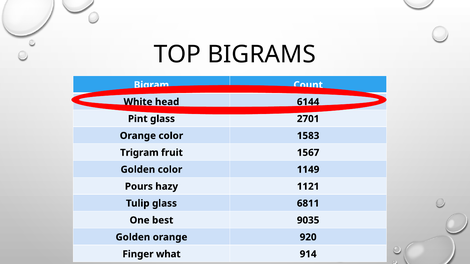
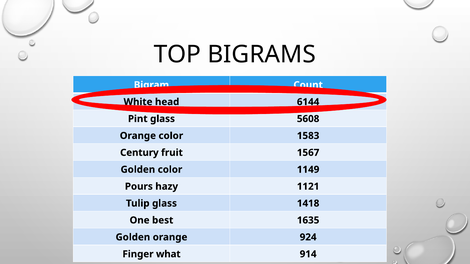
2701: 2701 -> 5608 (308, 119)
Trigram: Trigram -> Century (139, 153)
6811: 6811 -> 1418 (308, 204)
9035: 9035 -> 1635 (308, 221)
920: 920 -> 924 (308, 237)
